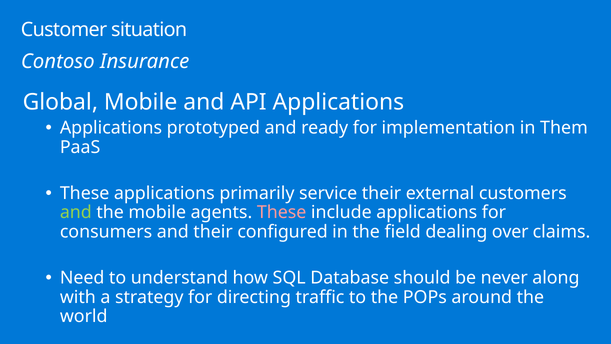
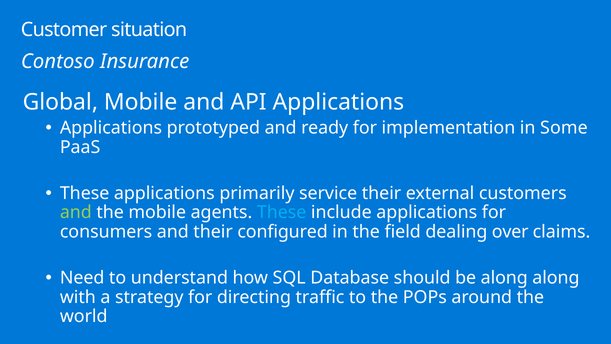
Them: Them -> Some (564, 128)
These colour: pink -> light blue (282, 212)
be never: never -> along (504, 278)
